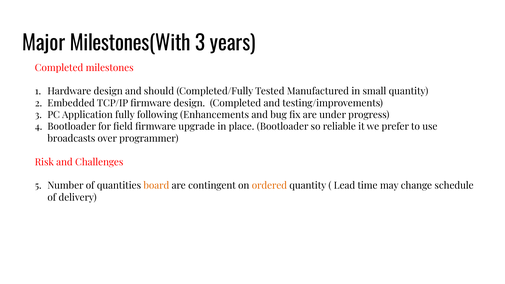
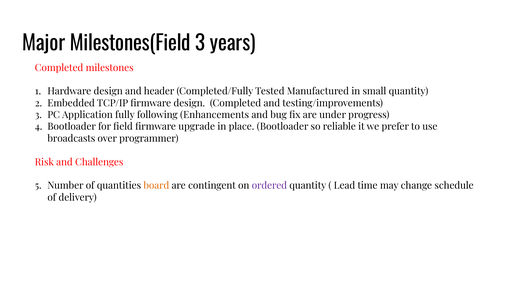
Milestones(With: Milestones(With -> Milestones(Field (130, 44)
should: should -> header (159, 91)
ordered colour: orange -> purple (269, 186)
